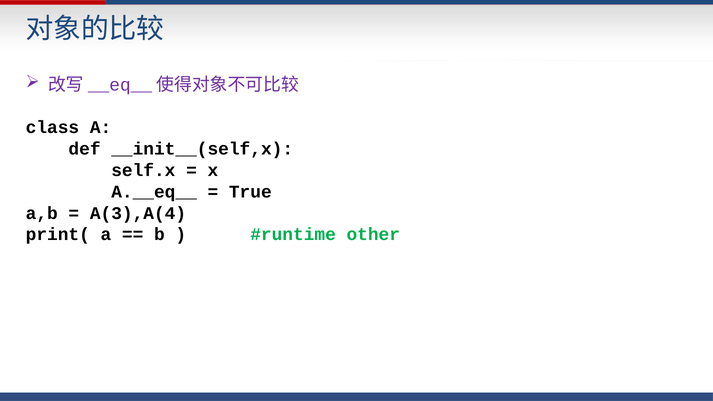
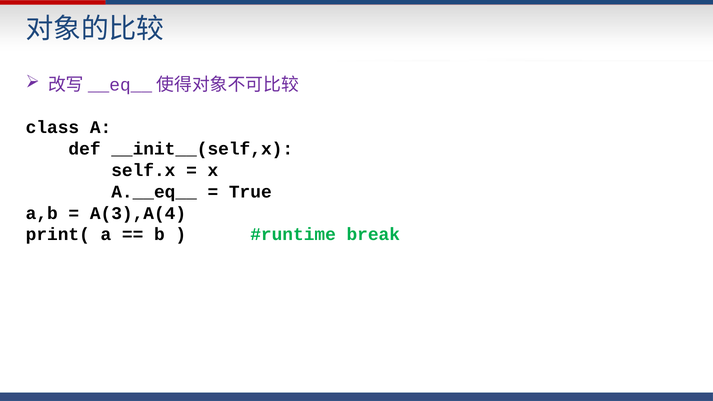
other: other -> break (373, 235)
